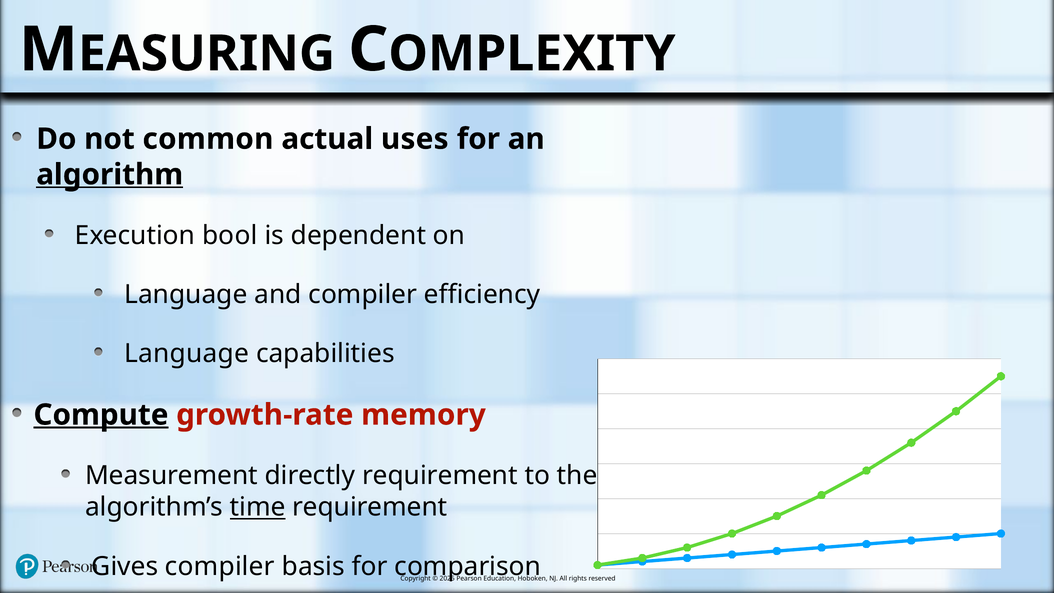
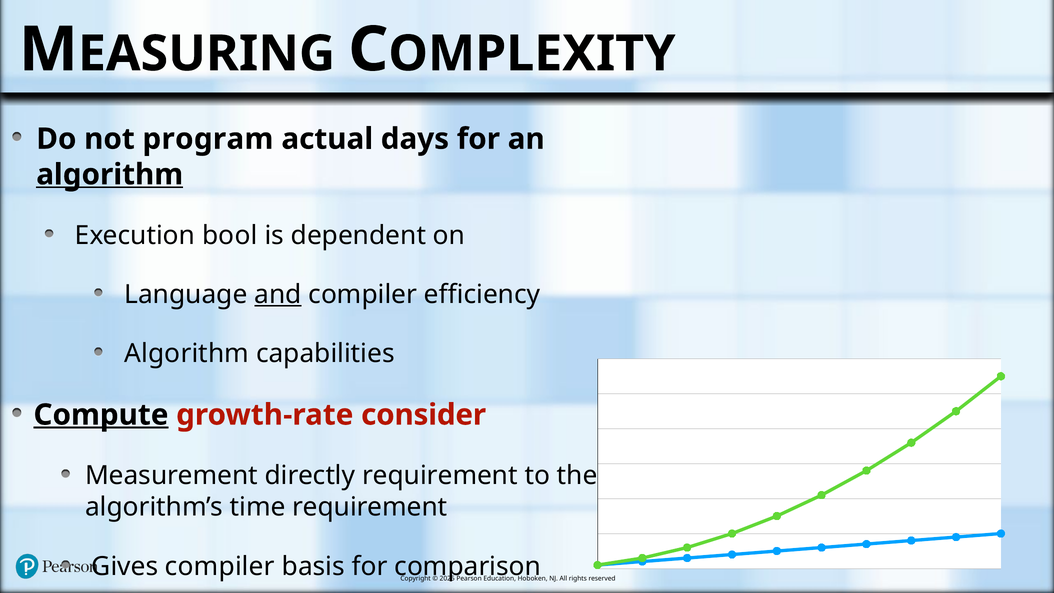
common: common -> program (208, 139)
uses: uses -> days (415, 139)
and underline: none -> present (278, 294)
Language: Language -> Algorithm (187, 353)
memory: memory -> consider (424, 415)
time underline: present -> none (258, 507)
